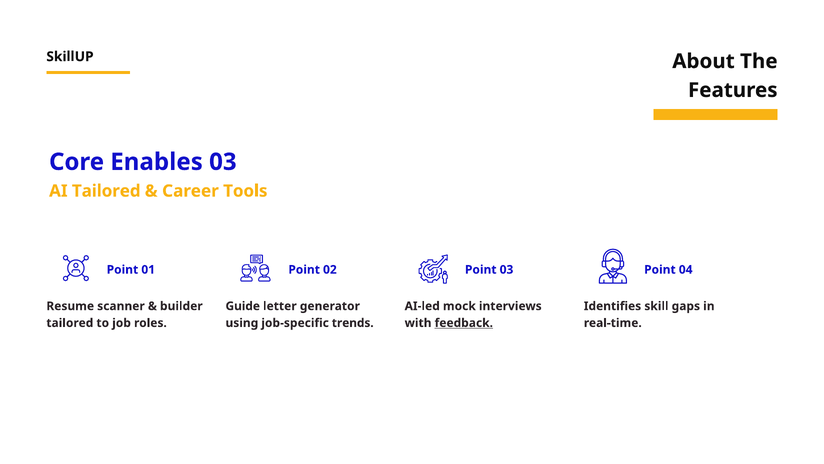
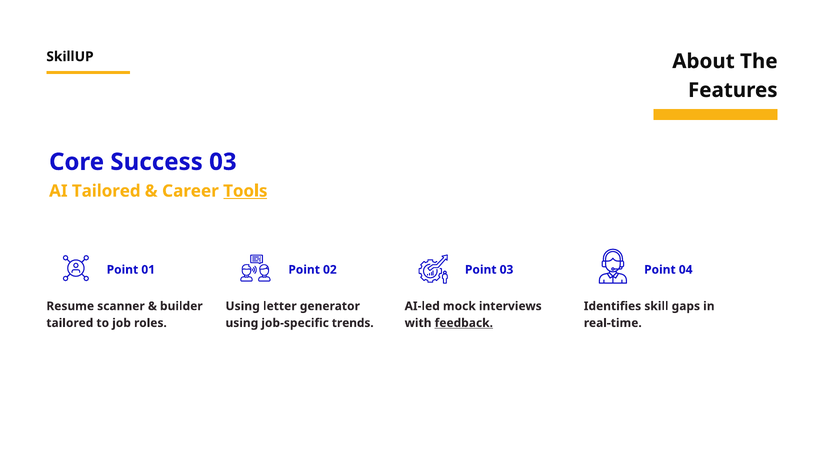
Enables: Enables -> Success (157, 162)
Tools underline: none -> present (245, 191)
Guide: Guide -> Using (243, 306)
